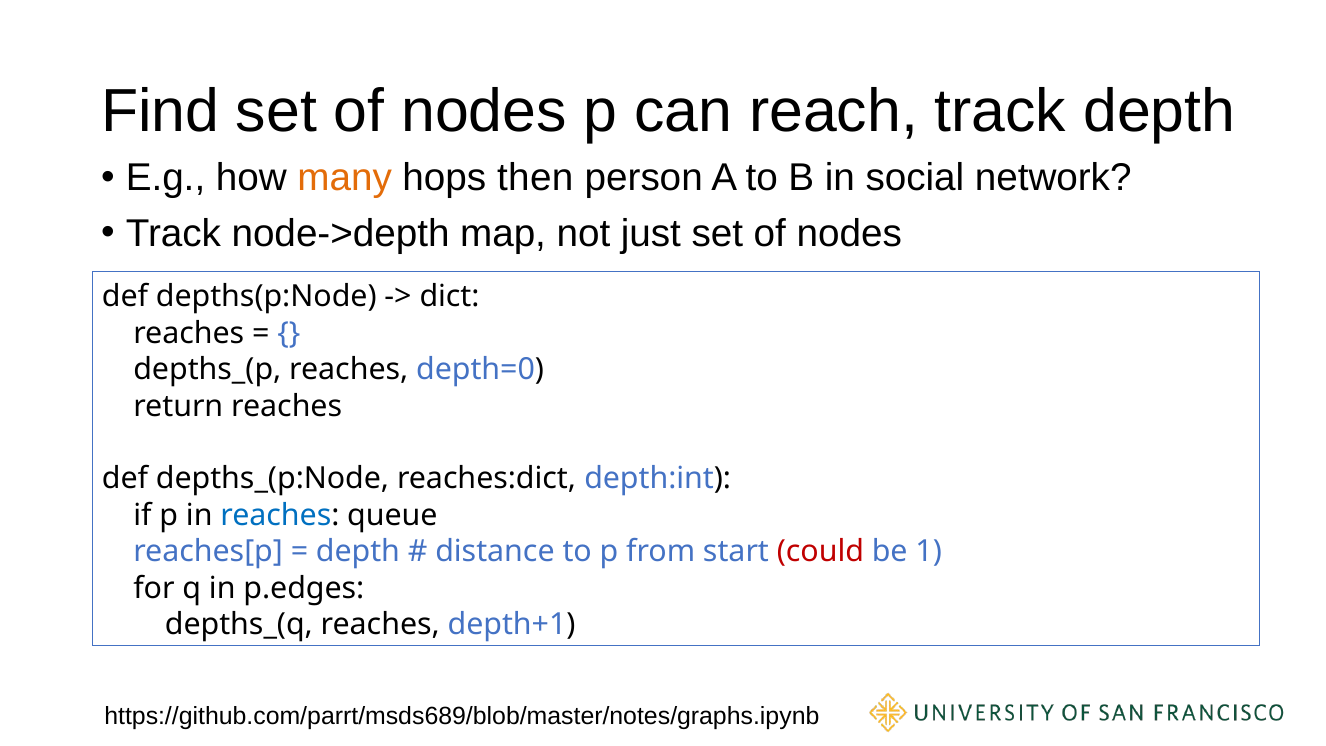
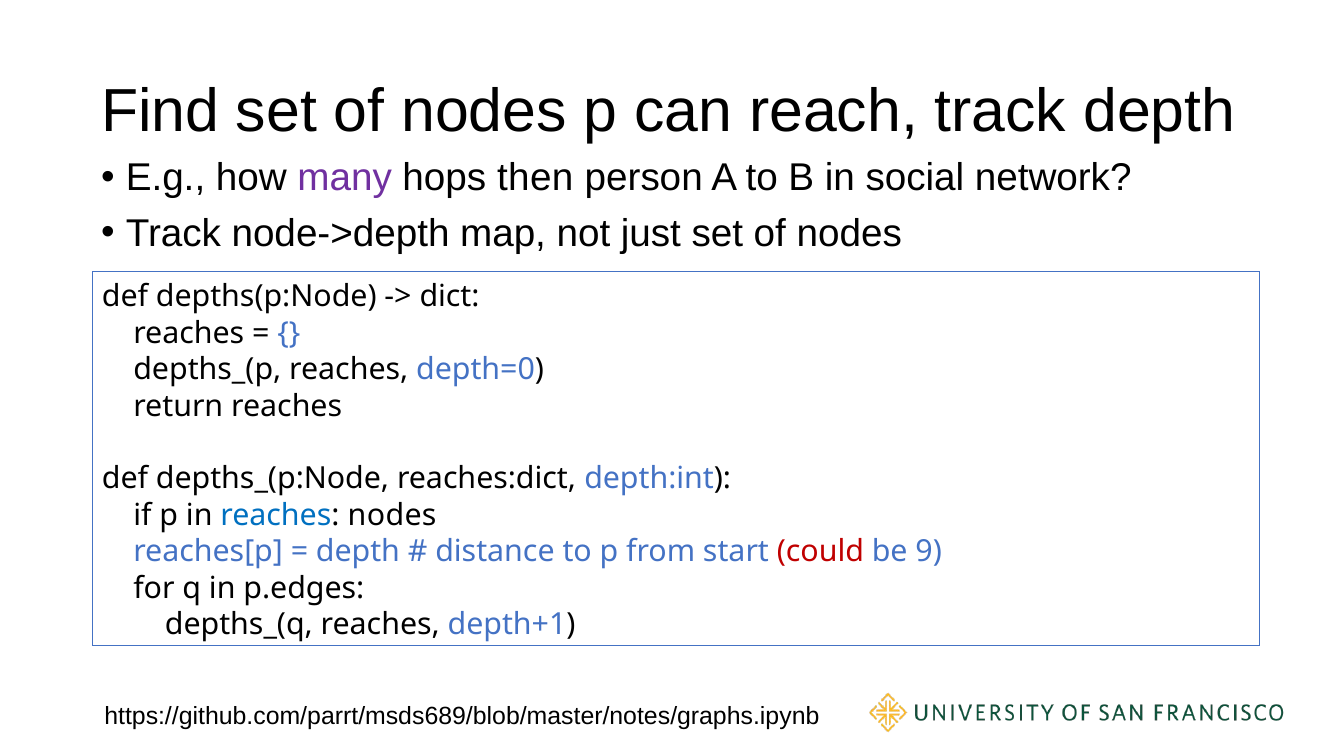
many colour: orange -> purple (345, 178)
reaches queue: queue -> nodes (392, 515)
1: 1 -> 9 (929, 552)
